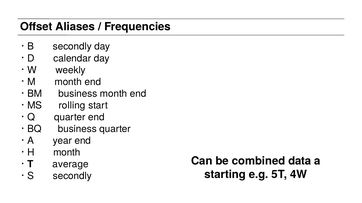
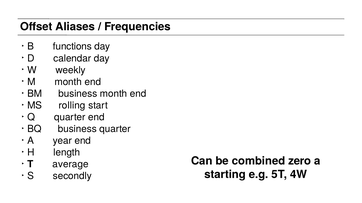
B secondly: secondly -> functions (72, 47)
H month: month -> length (67, 153)
data: data -> zero (300, 161)
